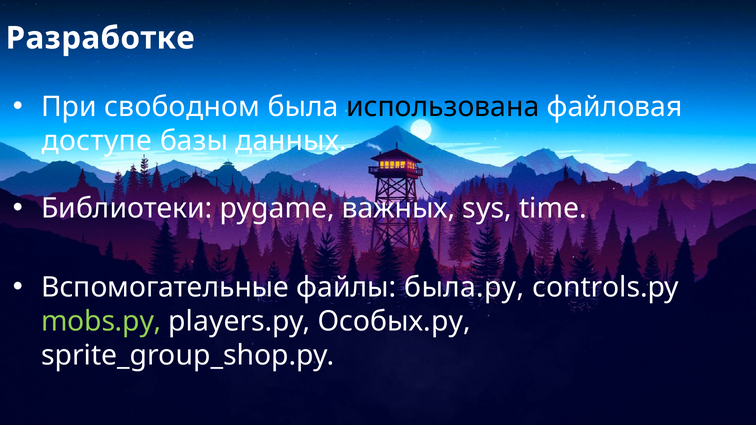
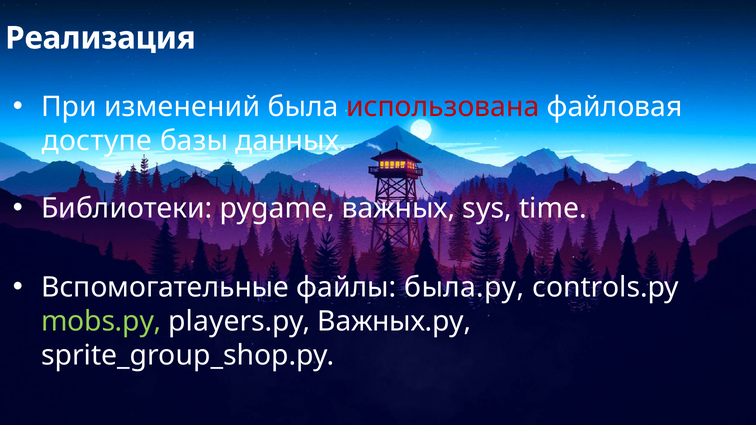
Разработке: Разработке -> Реализация (100, 38)
свободном: свободном -> изменений (182, 107)
использована colour: black -> red (443, 107)
Особых.py: Особых.py -> Важных.py (394, 322)
